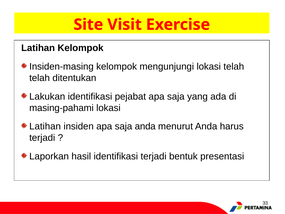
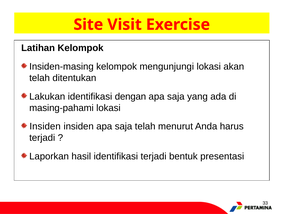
lokasi telah: telah -> akan (234, 66)
pejabat: pejabat -> dengan (130, 96)
Latihan: Latihan -> Insiden (45, 126)
saja anda: anda -> telah (145, 126)
